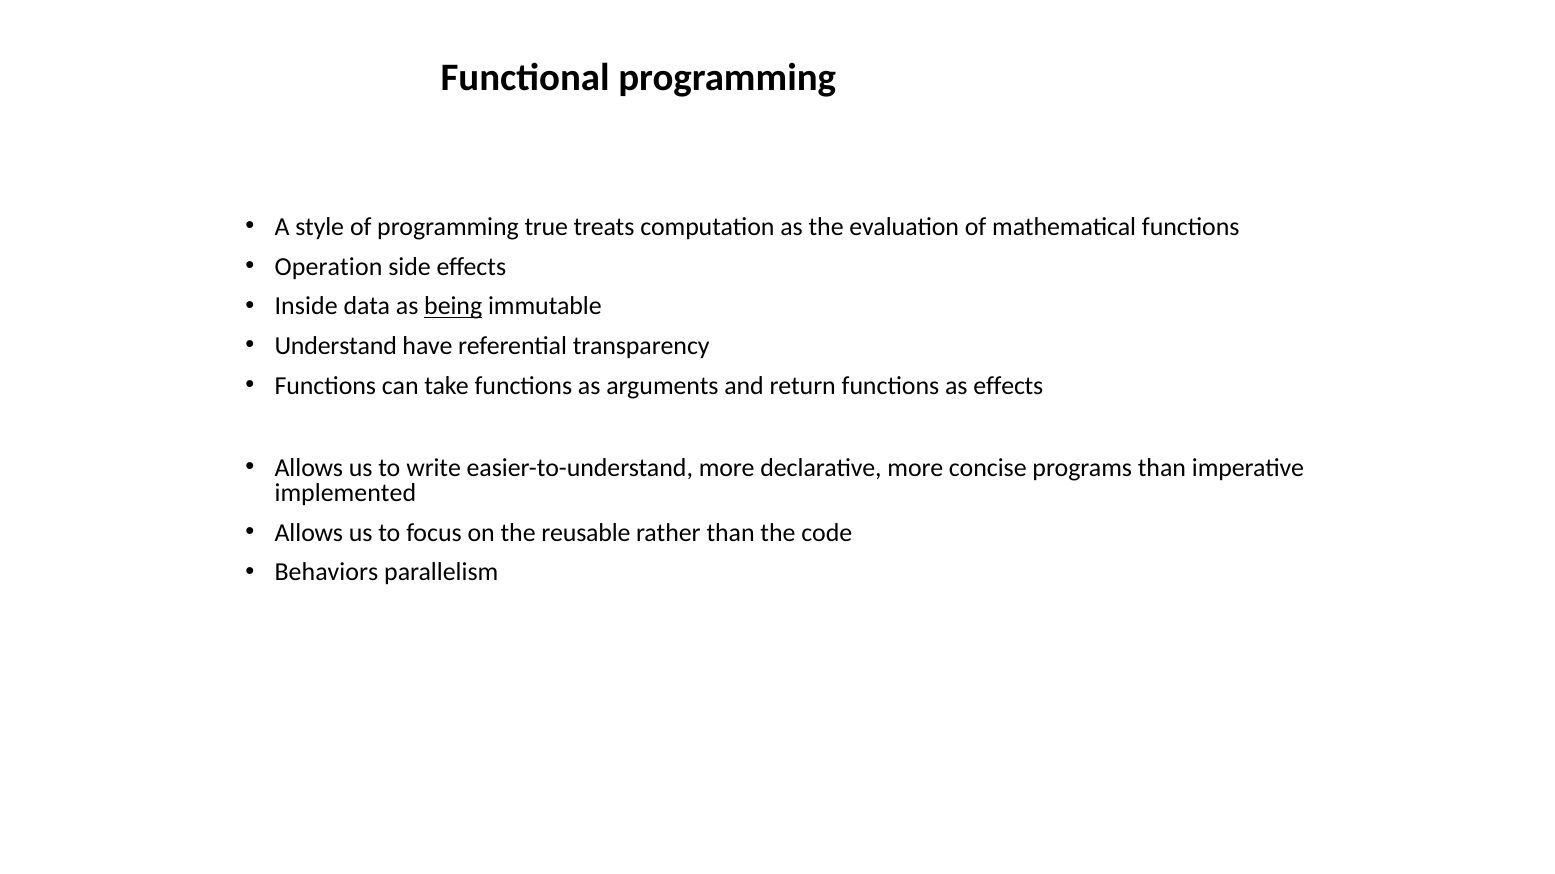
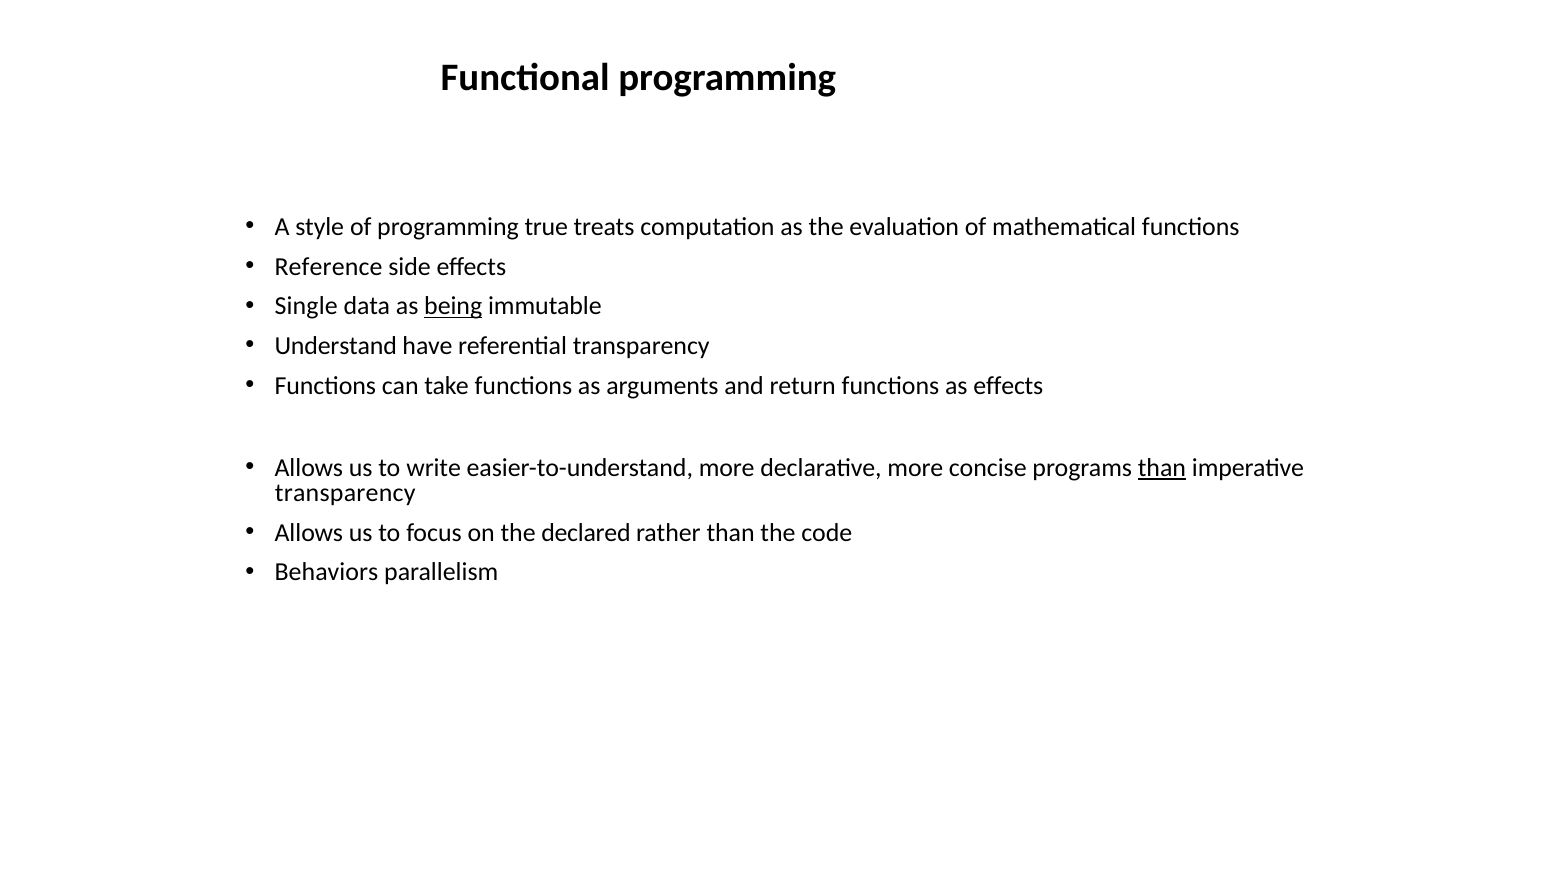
Operation: Operation -> Reference (328, 267)
Inside: Inside -> Single (306, 307)
than underline: none -> present (1162, 468)
implemented: implemented -> transparency (345, 493)
reusable: reusable -> declared (586, 533)
